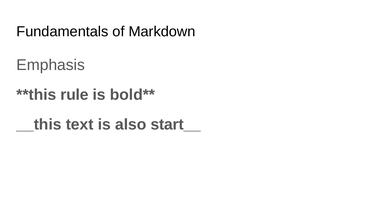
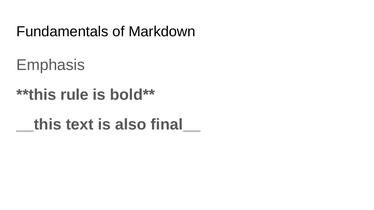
start__: start__ -> final__ (176, 125)
